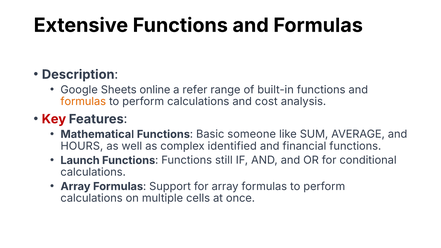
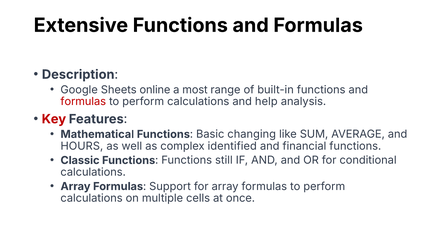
refer: refer -> most (195, 90)
formulas colour: orange -> red (83, 102)
cost: cost -> help (266, 102)
someone: someone -> changing (252, 134)
Launch: Launch -> Classic (80, 160)
